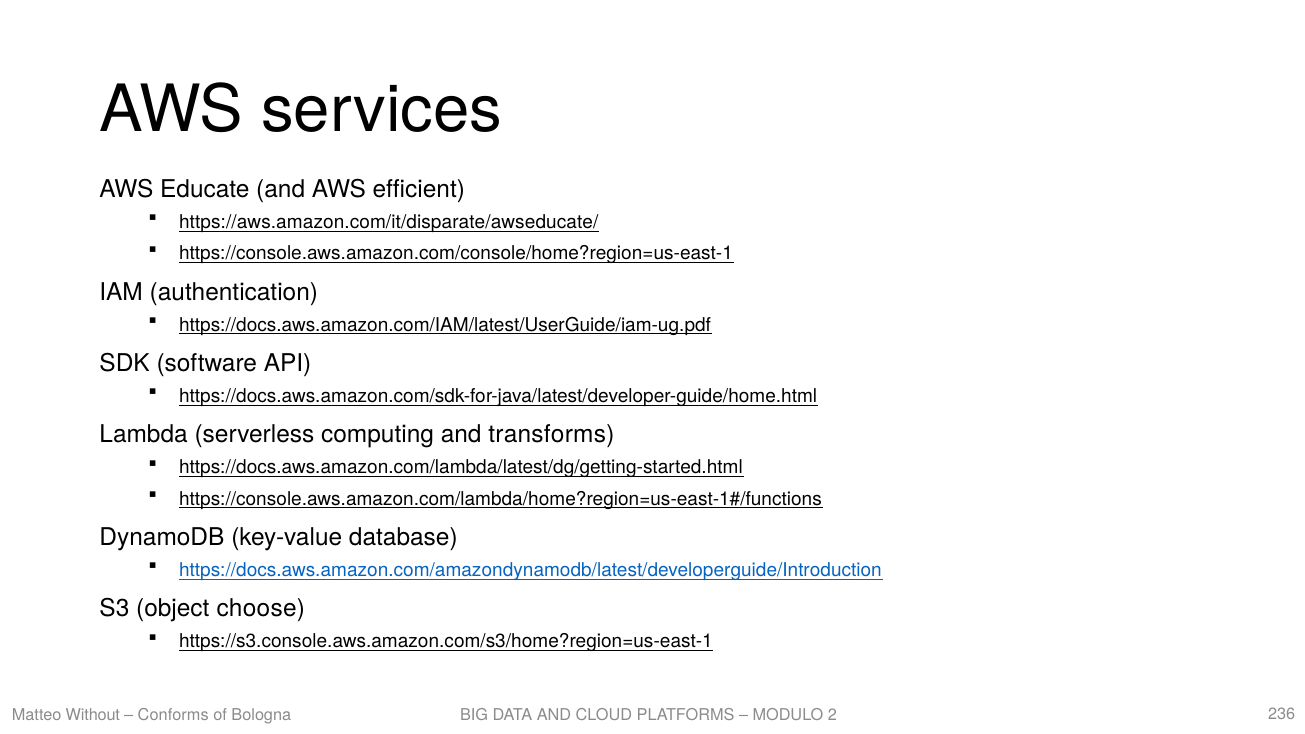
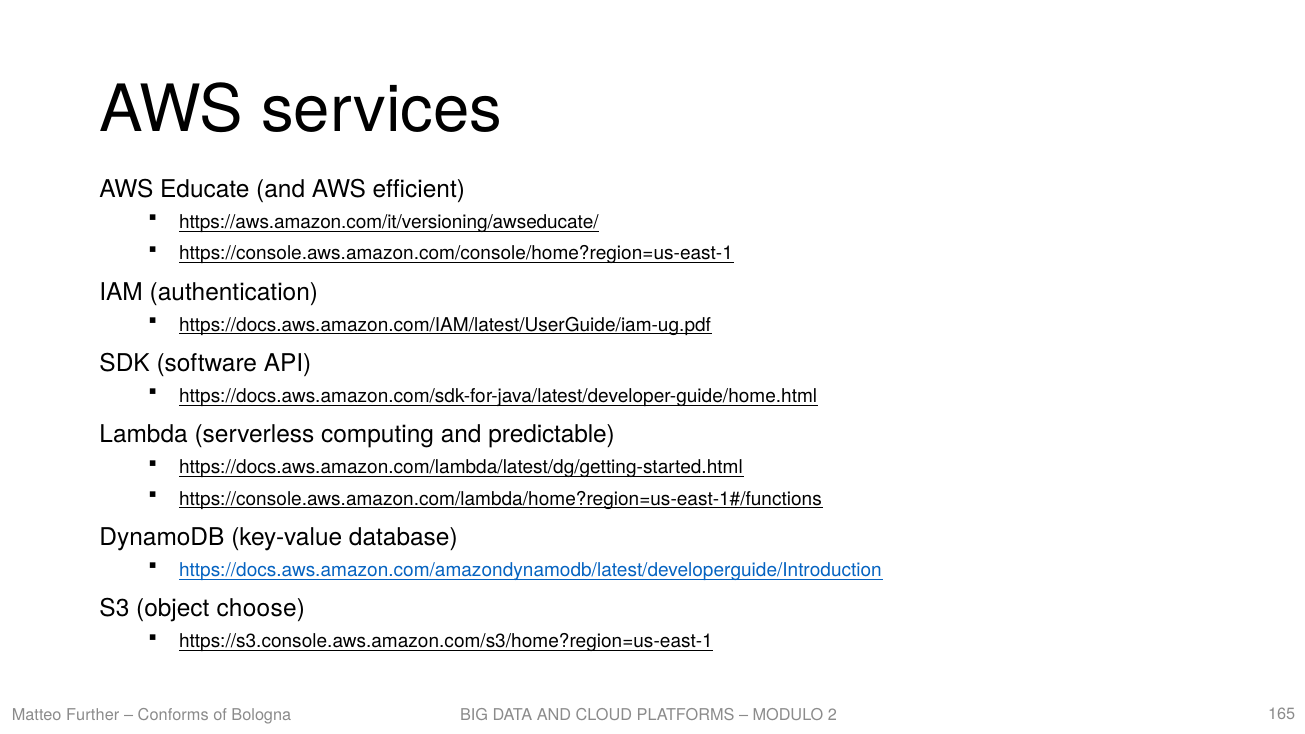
https://aws.amazon.com/it/disparate/awseducate/: https://aws.amazon.com/it/disparate/awseducate/ -> https://aws.amazon.com/it/versioning/awseducate/ (389, 222)
transforms: transforms -> predictable (552, 435)
Without: Without -> Further (93, 716)
236: 236 -> 165 (1282, 714)
